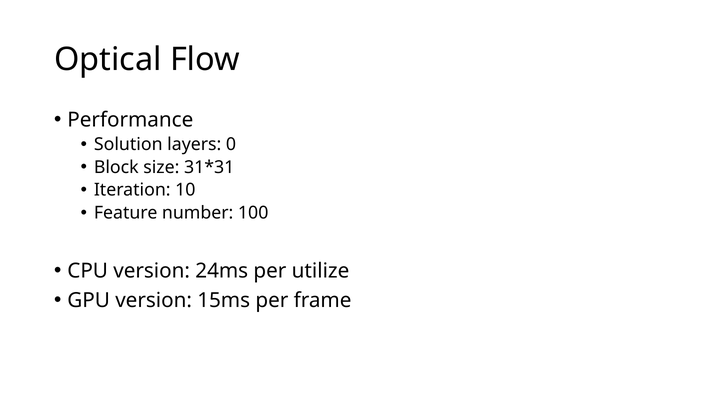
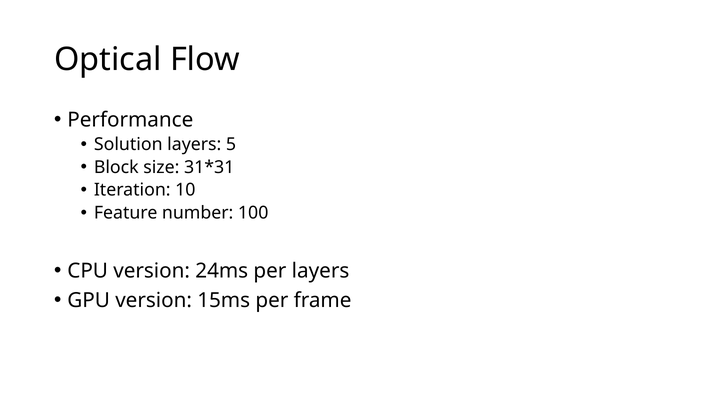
0: 0 -> 5 (231, 144)
per utilize: utilize -> layers (321, 271)
